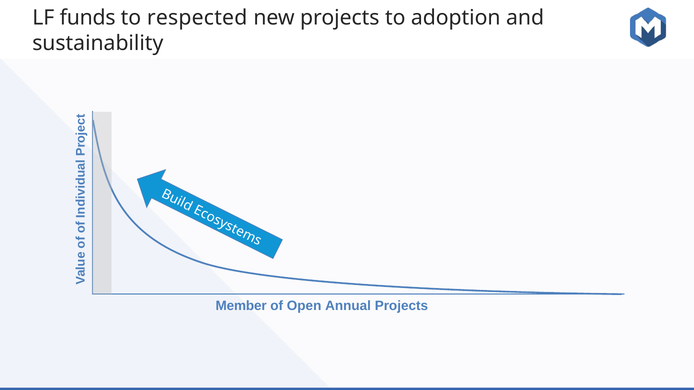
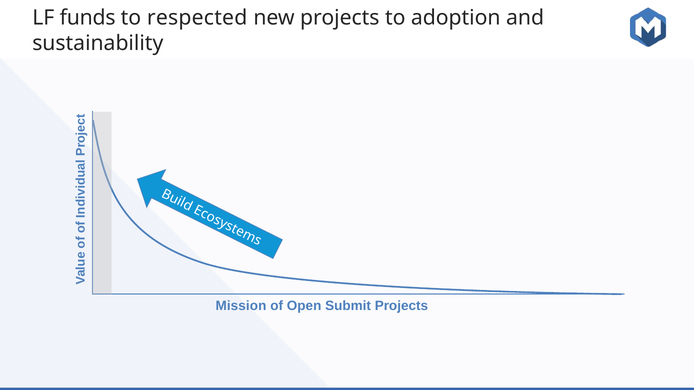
Member: Member -> Mission (241, 306)
Annual: Annual -> Submit (348, 306)
